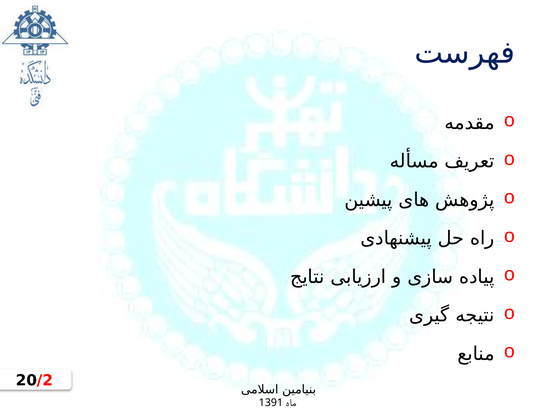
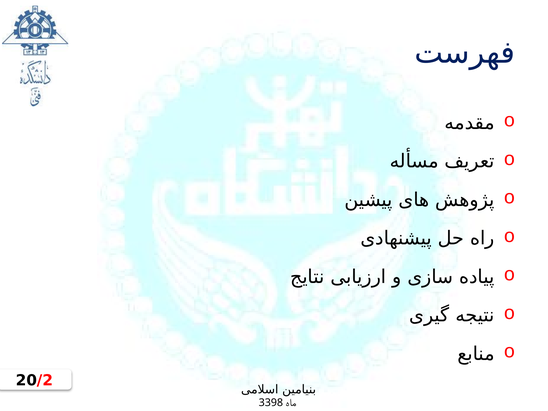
1391: 1391 -> 3398 (271, 403)
